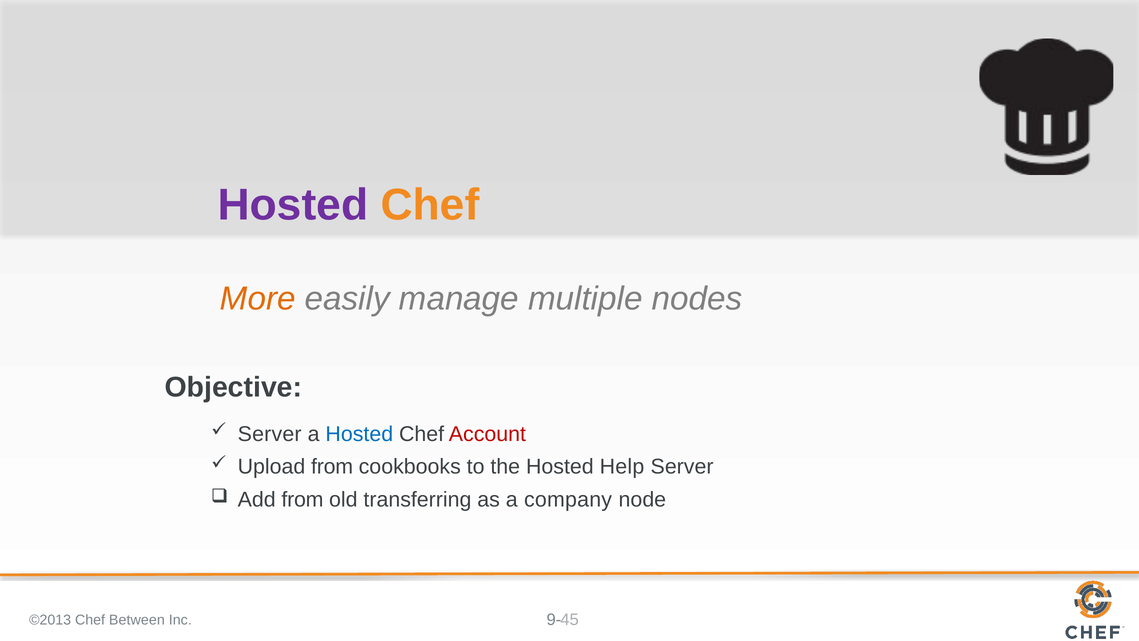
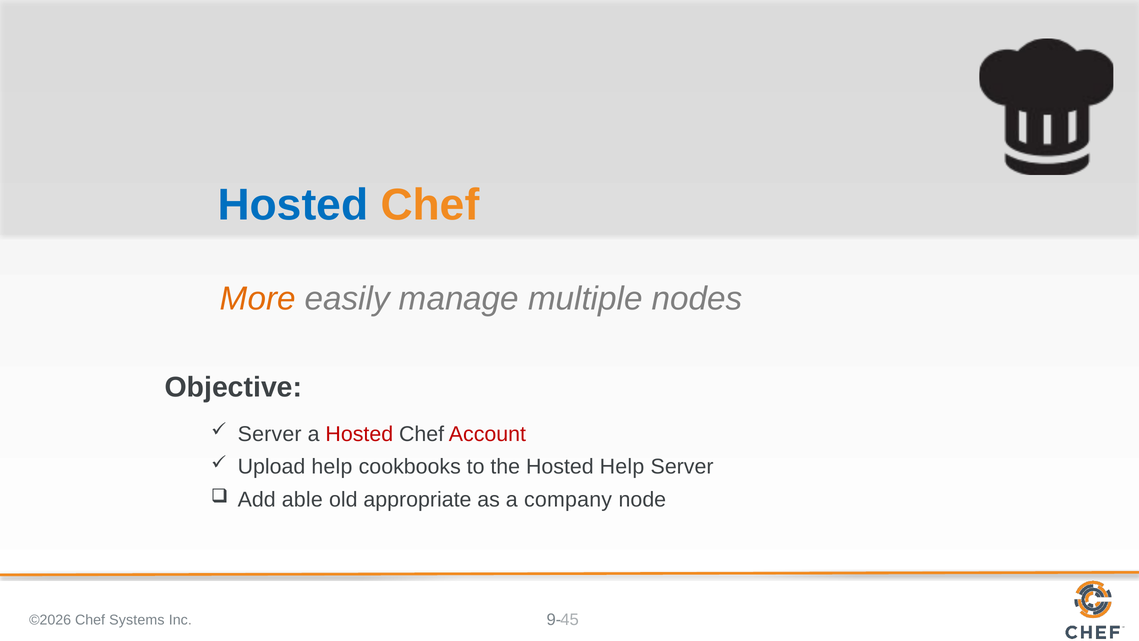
Hosted colour: purple -> blue (293, 205)
Hosted colour: blue -> red (359, 434)
Upload from: from -> help (332, 467)
Add from: from -> able (302, 499)
transferring: transferring -> appropriate (417, 499)
©2013: ©2013 -> ©2026 (50, 620)
Between: Between -> Systems (137, 620)
